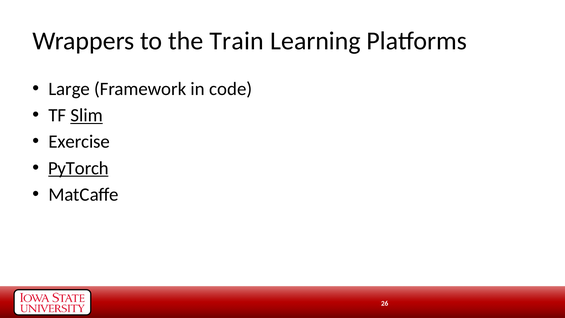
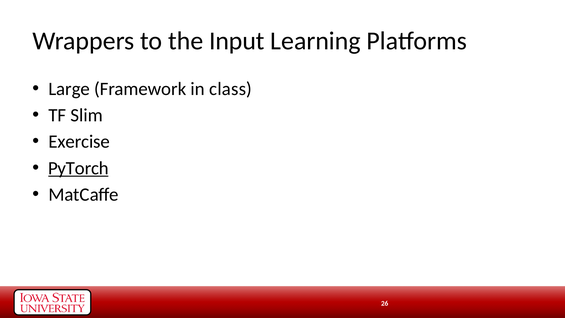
Train: Train -> Input (237, 41)
code: code -> class (231, 89)
Slim underline: present -> none (87, 115)
